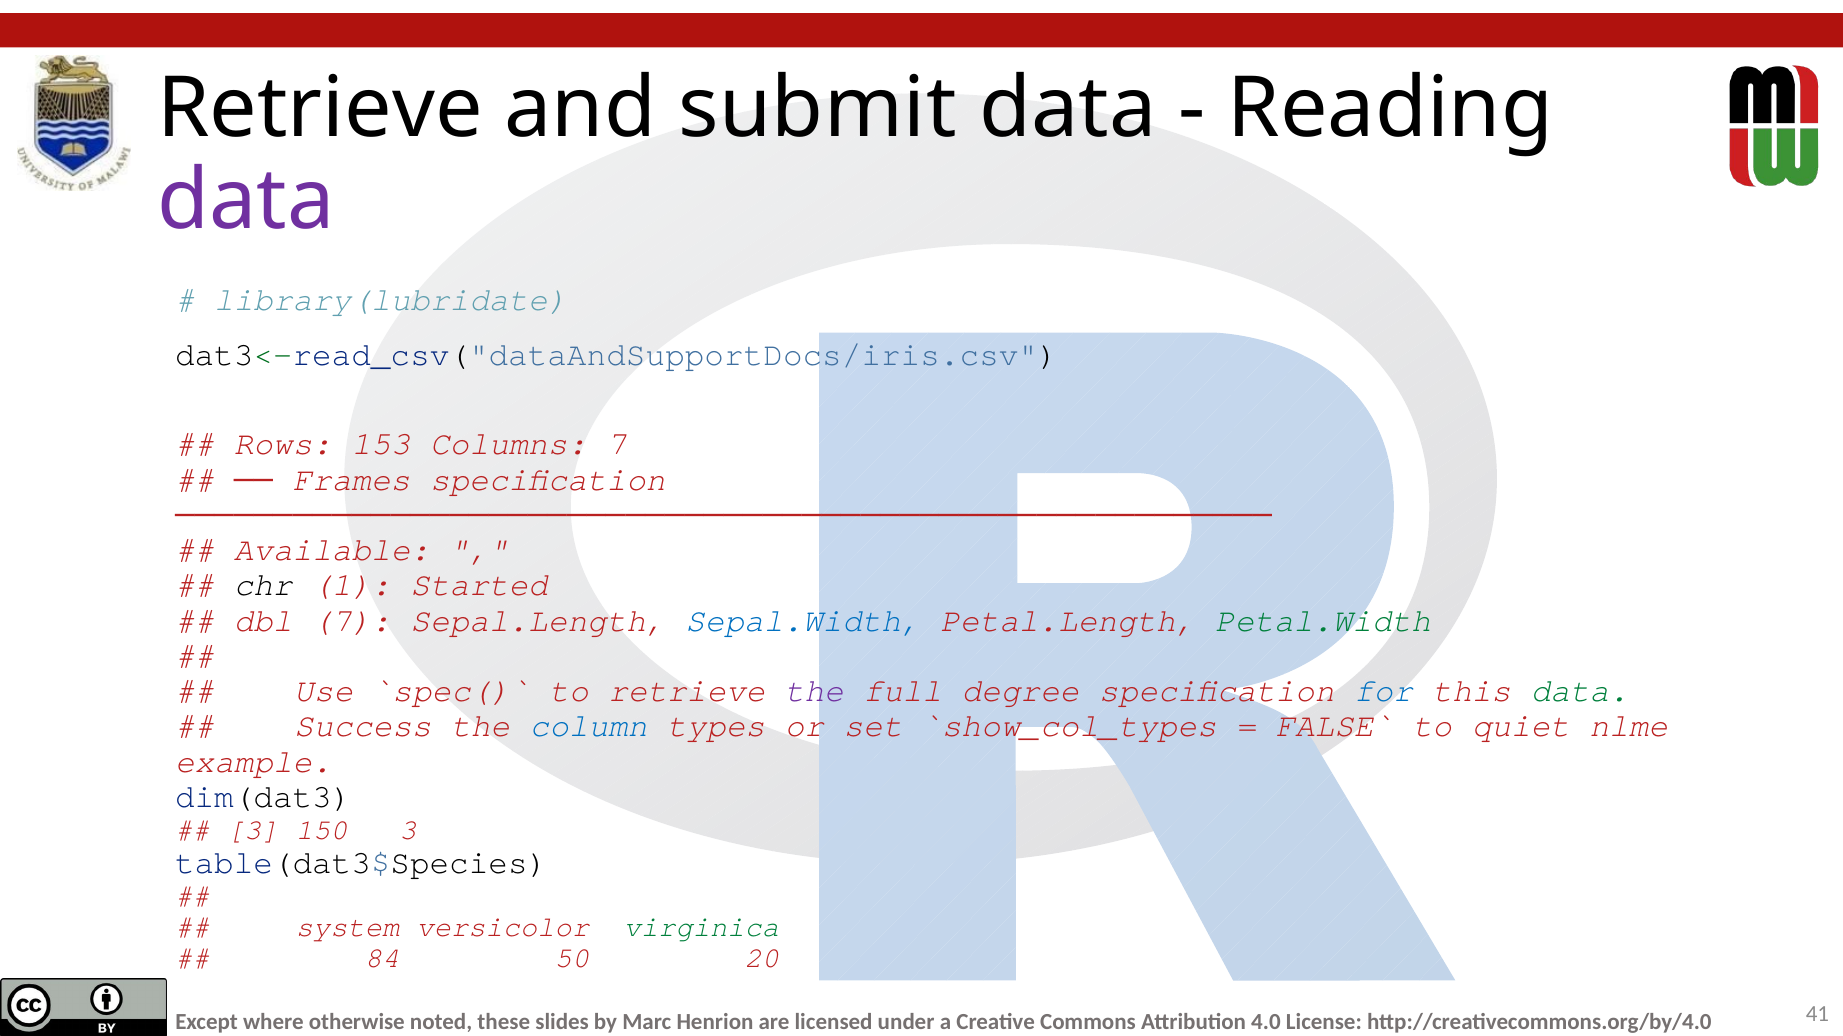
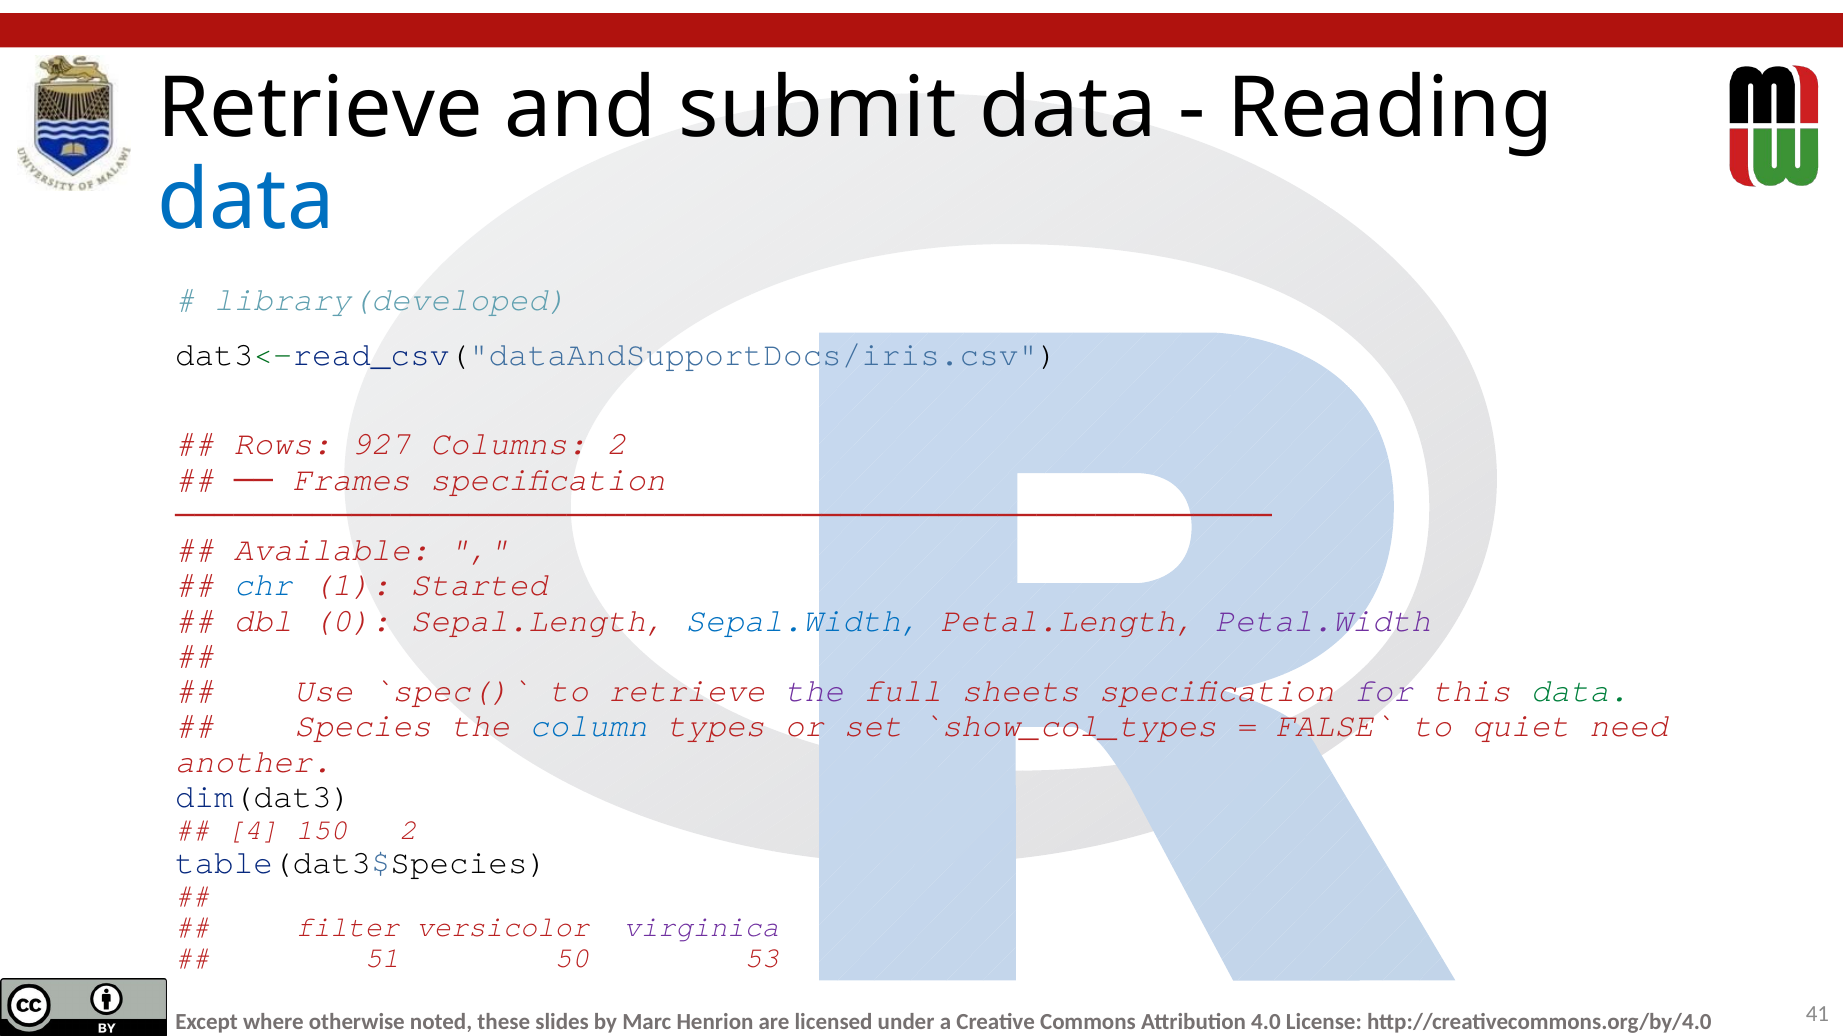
data colour: purple -> blue (246, 200)
library(lubridate: library(lubridate -> library(developed (391, 300)
153: 153 -> 927 (381, 444)
Columns 7: 7 -> 2 (617, 444)
chr colour: black -> blue (263, 586)
dbl 7: 7 -> 0 (352, 621)
Petal.Width colour: green -> purple (1323, 621)
degree: degree -> sheets (1020, 691)
for colour: blue -> purple (1383, 691)
Success: Success -> Species (363, 727)
nlme: nlme -> need (1629, 727)
example: example -> another (254, 762)
3: 3 -> 4 (253, 830)
150 3: 3 -> 2 (408, 830)
system: system -> filter (348, 928)
virginica colour: green -> purple (701, 928)
84: 84 -> 51 (382, 959)
20: 20 -> 53 (762, 959)
